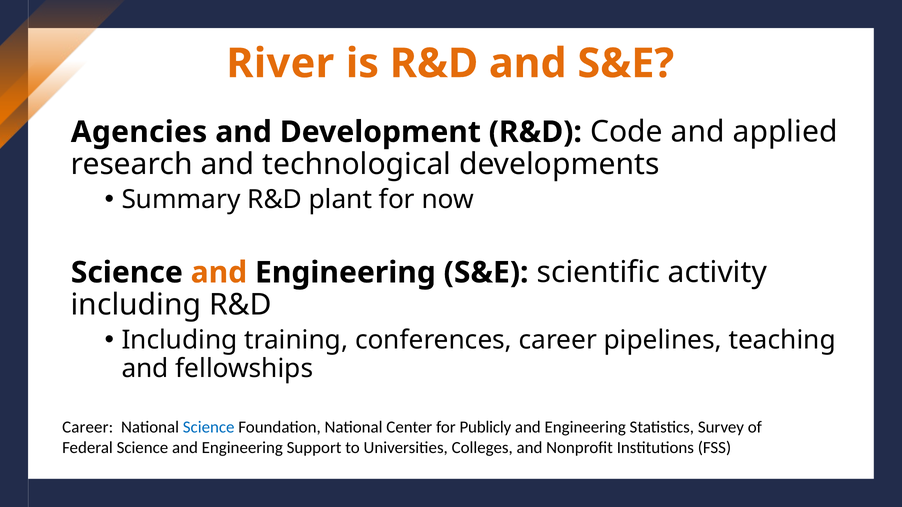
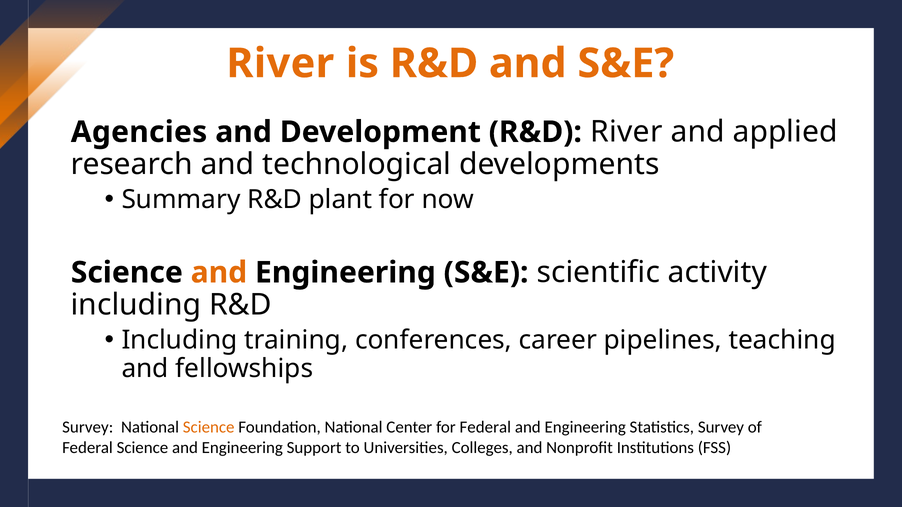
R&D Code: Code -> River (626, 132)
Career: Career -> Survey (88, 428)
Science colour: blue -> orange (209, 428)
for Publicly: Publicly -> Federal (485, 428)
